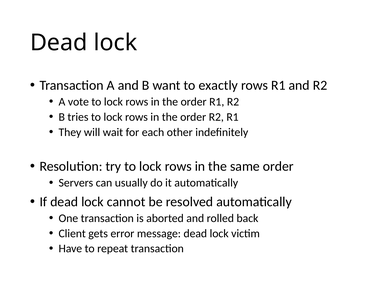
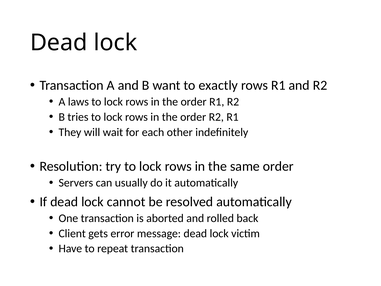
vote: vote -> laws (78, 102)
